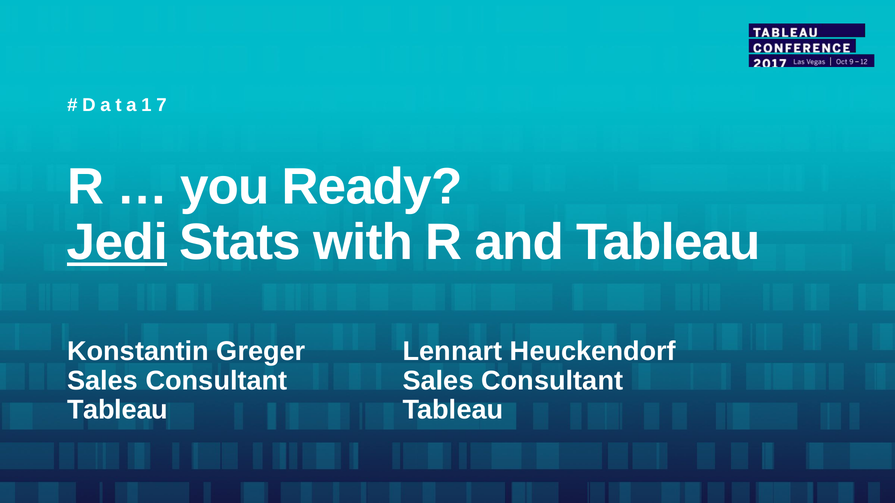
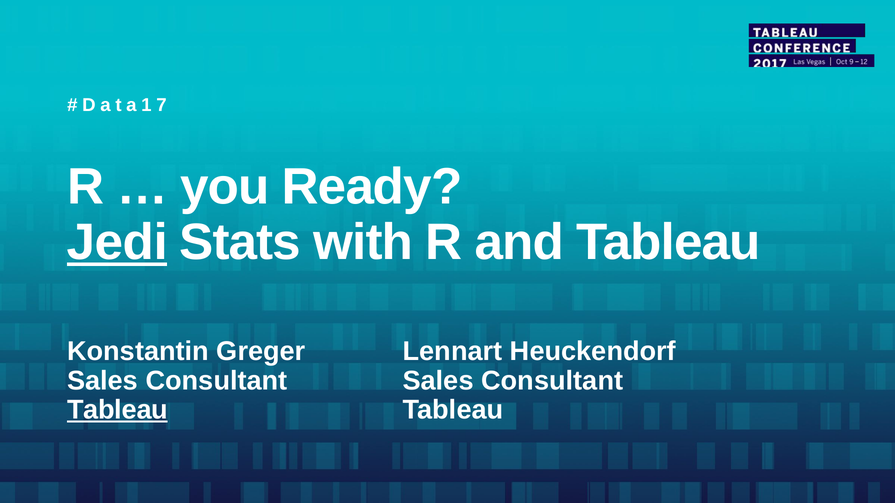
Tableau underline: none -> present (117, 410)
